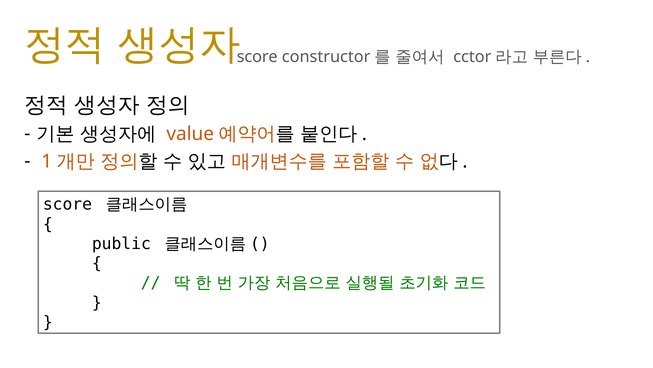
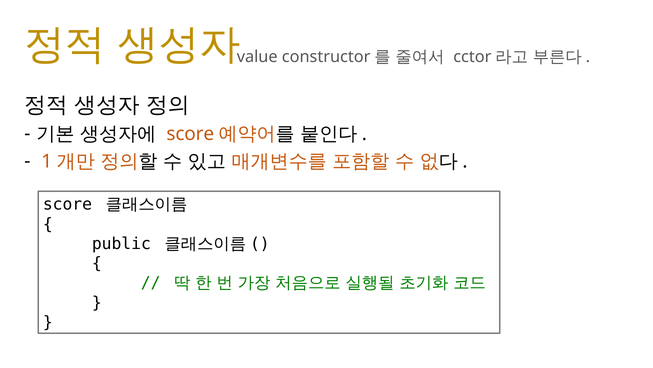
score: score -> value (257, 57)
value: value -> score (190, 134)
